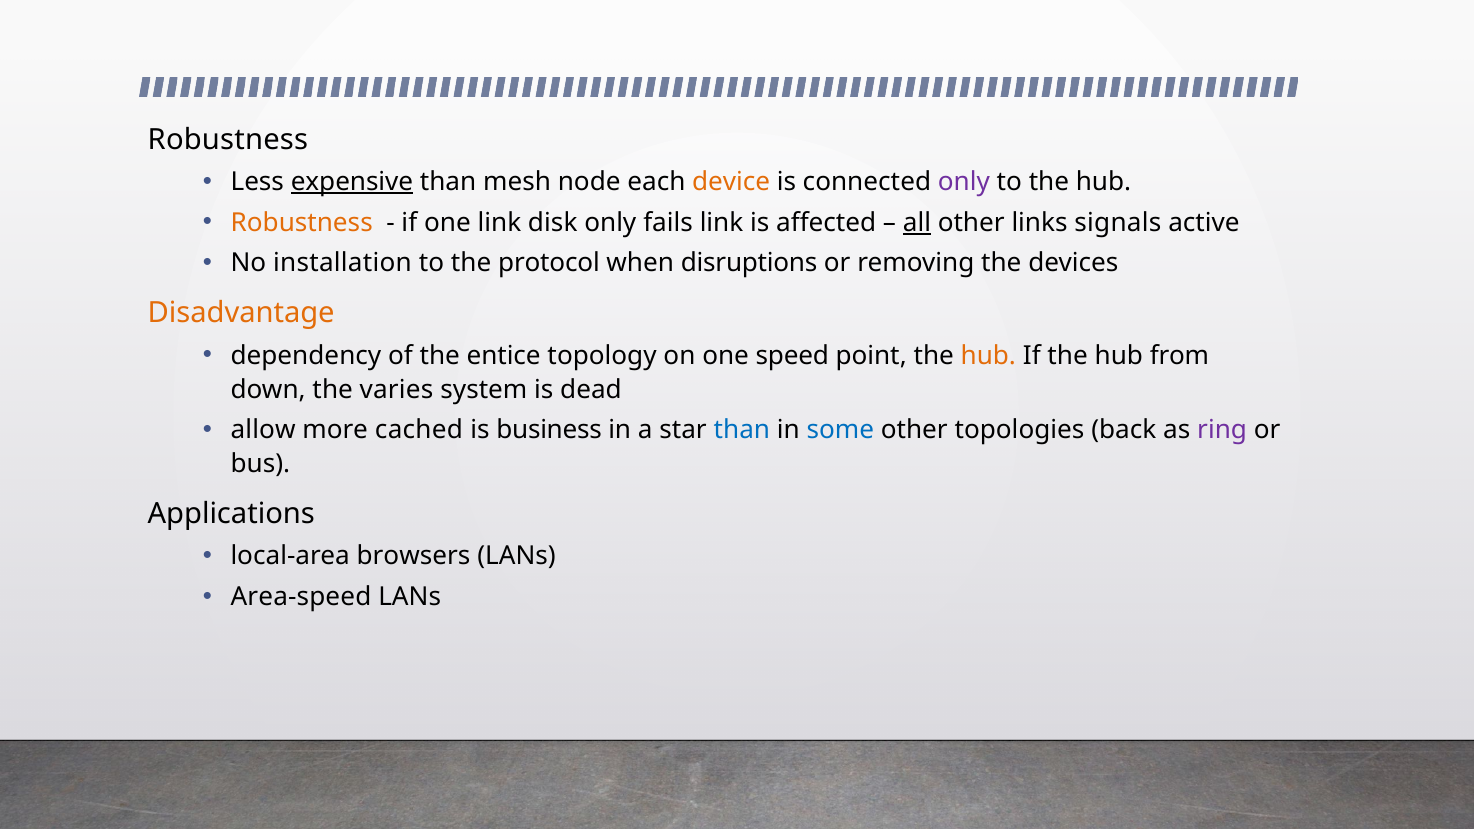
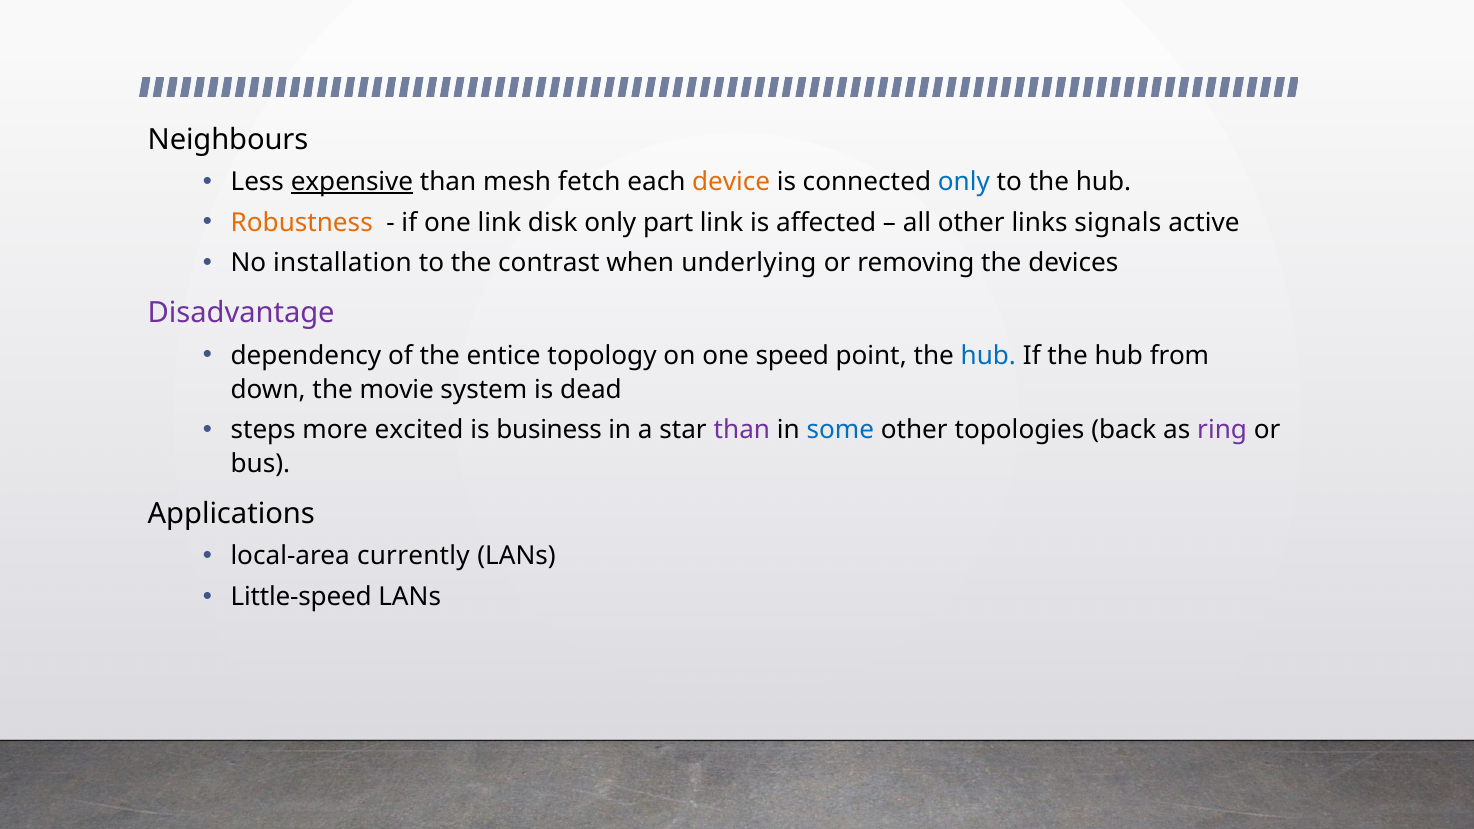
Robustness: Robustness -> Neighbours (228, 140)
node: node -> fetch (589, 182)
only colour: purple -> blue (964, 182)
fails: fails -> part (668, 223)
all underline: present -> none (917, 223)
protocol: protocol -> contrast (549, 263)
disruptions: disruptions -> underlying (749, 263)
Disadvantage colour: orange -> purple (241, 313)
hub colour: orange -> blue (988, 356)
varies: varies -> movie (397, 389)
allow: allow -> steps (263, 430)
cached: cached -> excited (419, 430)
than colour: blue -> purple (742, 430)
browsers: browsers -> currently (413, 556)
Area-speed: Area-speed -> Little-speed (301, 597)
